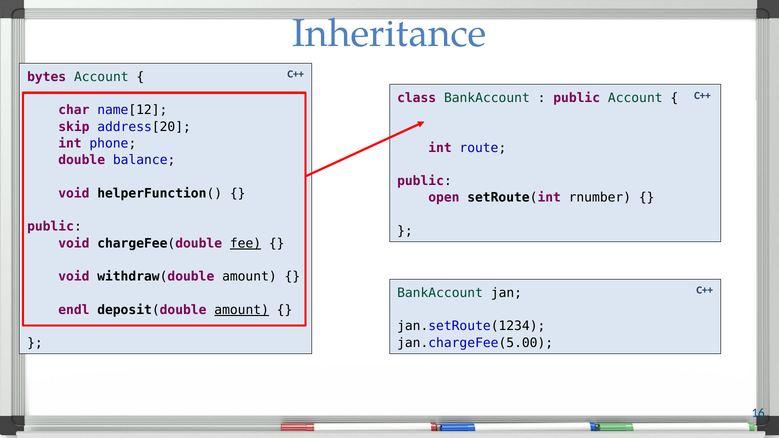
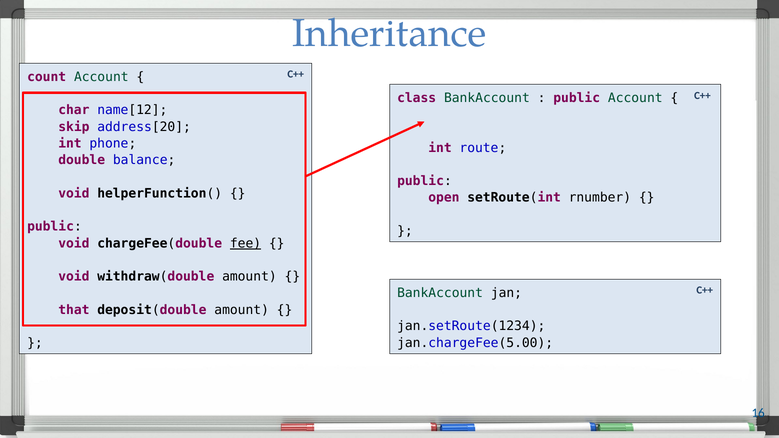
bytes: bytes -> count (47, 77)
endl: endl -> that (74, 310)
amount underline: present -> none (242, 310)
